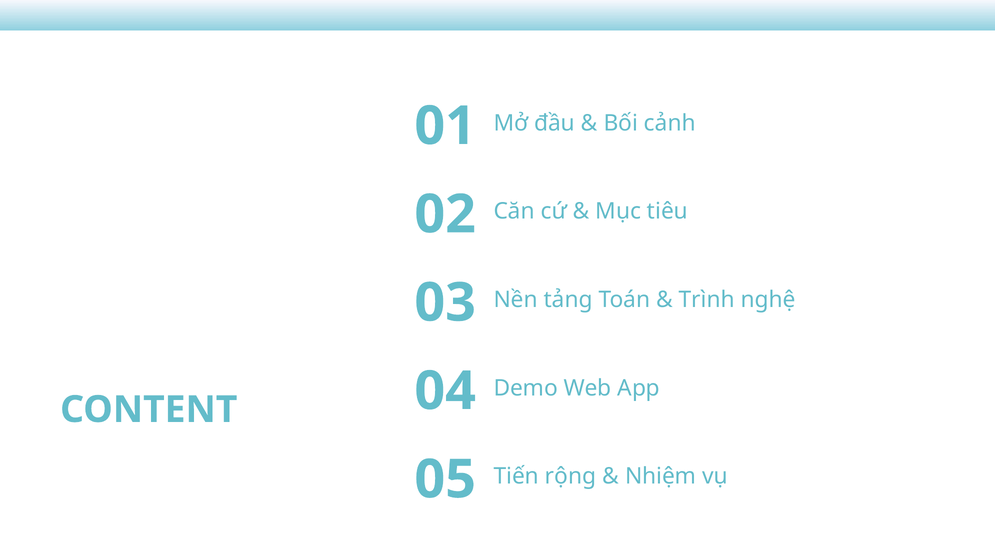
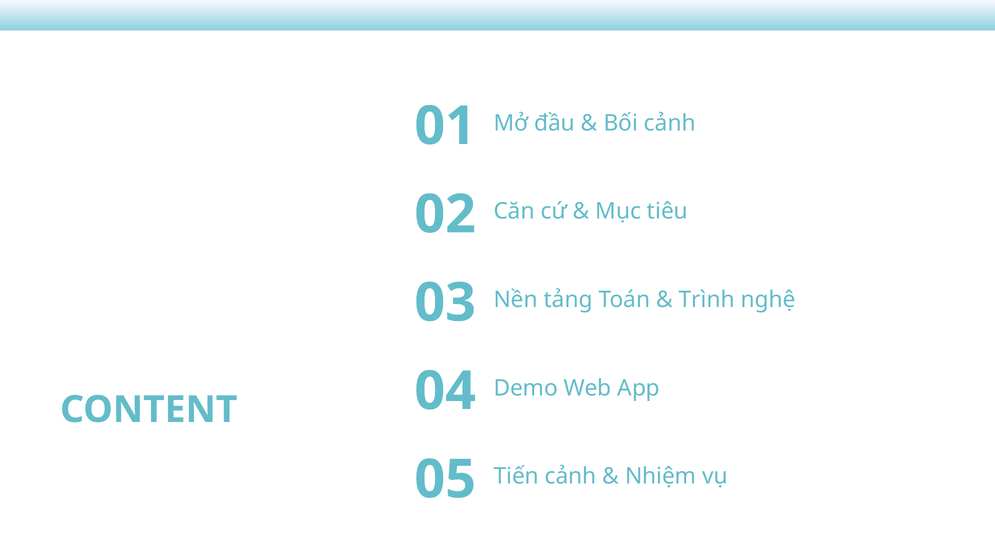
Tiến rộng: rộng -> cảnh (571, 476)
